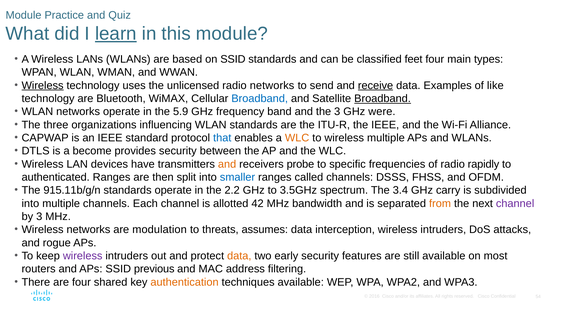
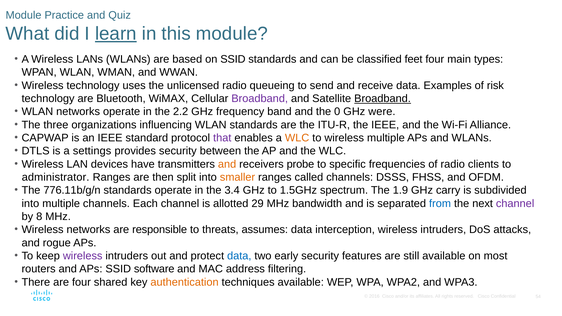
Wireless underline: present -> none (43, 85)
radio networks: networks -> queueing (272, 85)
receive underline: present -> none (376, 85)
like: like -> risk (495, 85)
Broadband colour: blue -> purple (260, 99)
5.9: 5.9 -> 2.2 (181, 112)
the 3: 3 -> 0 (337, 112)
that colour: blue -> purple (222, 138)
become: become -> settings (92, 151)
rapidly: rapidly -> clients (483, 164)
authenticated: authenticated -> administrator (56, 177)
smaller colour: blue -> orange (237, 177)
915.11b/g/n: 915.11b/g/n -> 776.11b/g/n (72, 190)
2.2: 2.2 -> 3.4 (232, 190)
3.5GHz: 3.5GHz -> 1.5GHz (298, 190)
3.4: 3.4 -> 1.9 (400, 190)
42: 42 -> 29 (258, 204)
from colour: orange -> blue (440, 204)
by 3: 3 -> 8 (39, 217)
modulation: modulation -> responsible (160, 230)
data colour: orange -> blue (239, 256)
previous: previous -> software (154, 269)
